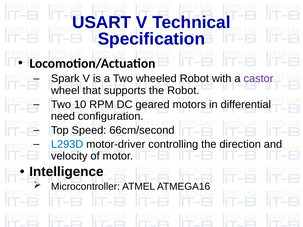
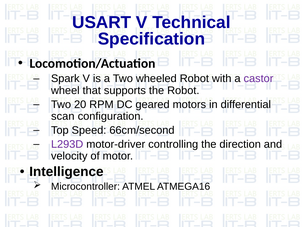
10: 10 -> 20 (80, 105)
need: need -> scan (63, 116)
L293D colour: blue -> purple (67, 144)
